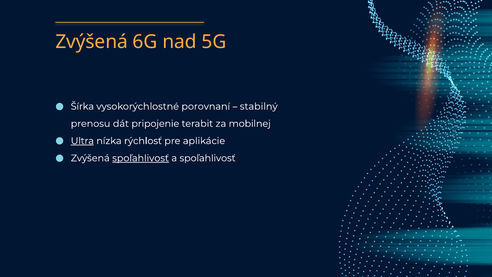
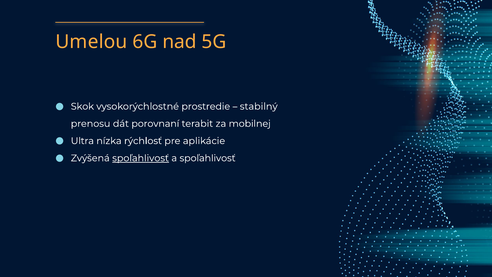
Zvýšená: Zvýšená -> Umelou (91, 42)
Šírka: Šírka -> Skok (82, 106)
porovnaní: porovnaní -> prostredie (206, 106)
pripojenie: pripojenie -> porovnaní (155, 124)
Ultra underline: present -> none (82, 141)
